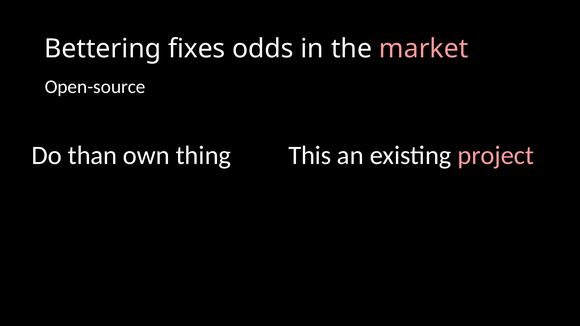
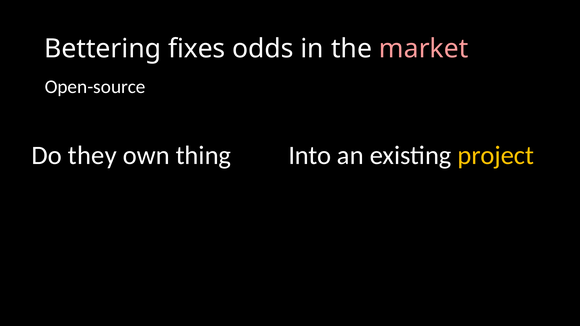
than: than -> they (92, 155)
This: This -> Into (310, 155)
project colour: pink -> yellow (496, 155)
